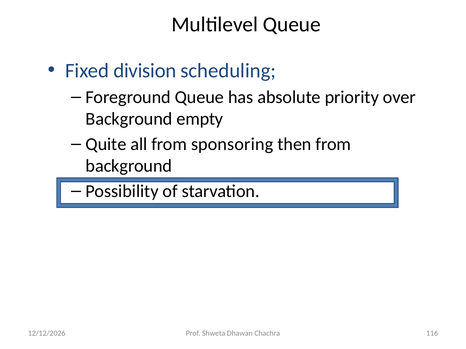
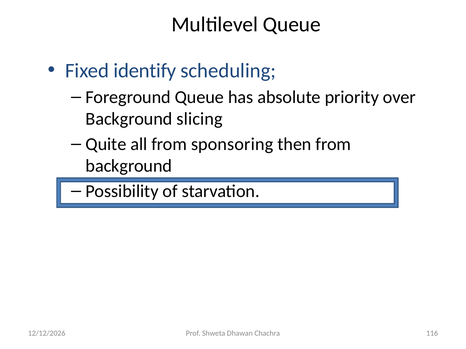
division: division -> identify (145, 71)
empty: empty -> slicing (200, 119)
